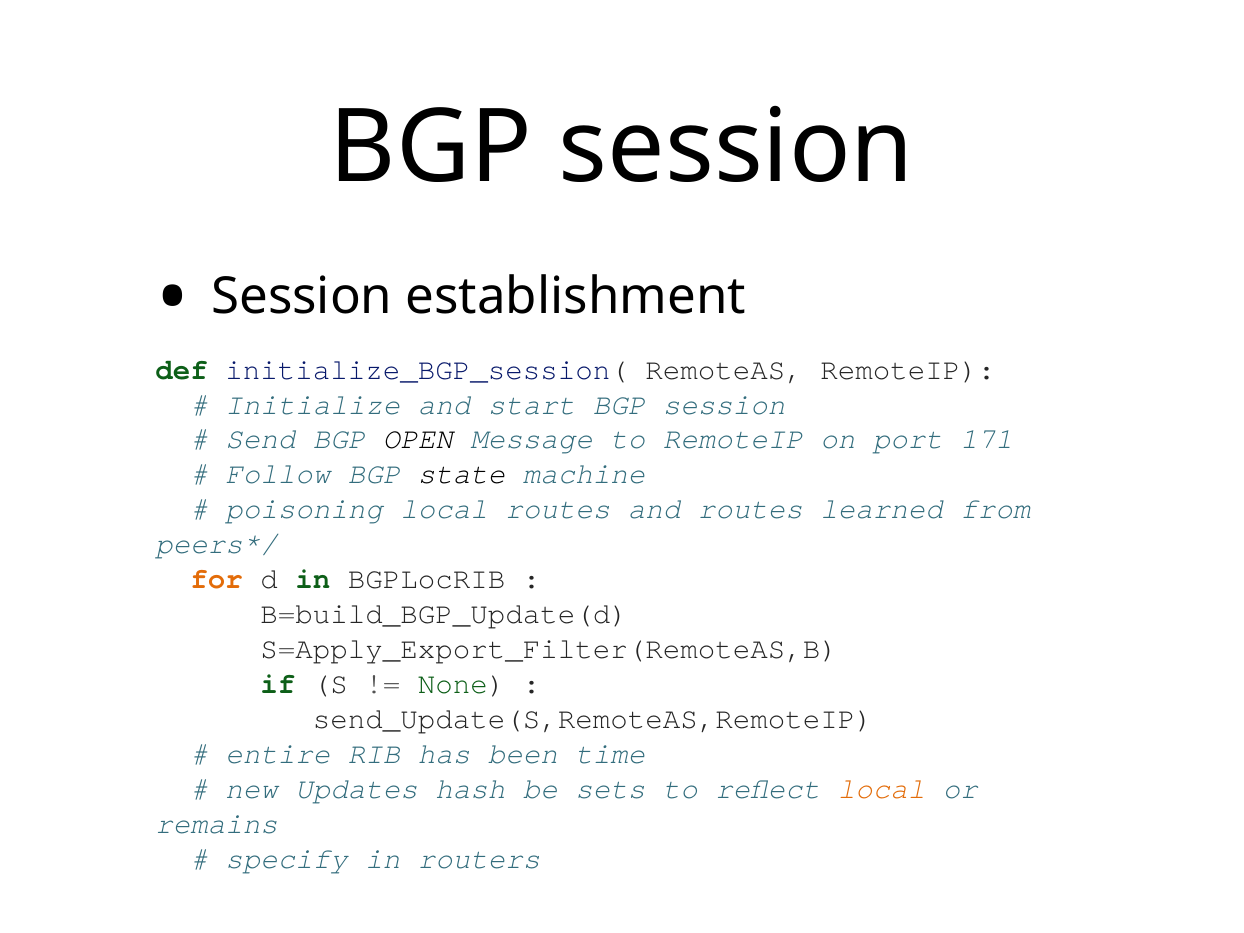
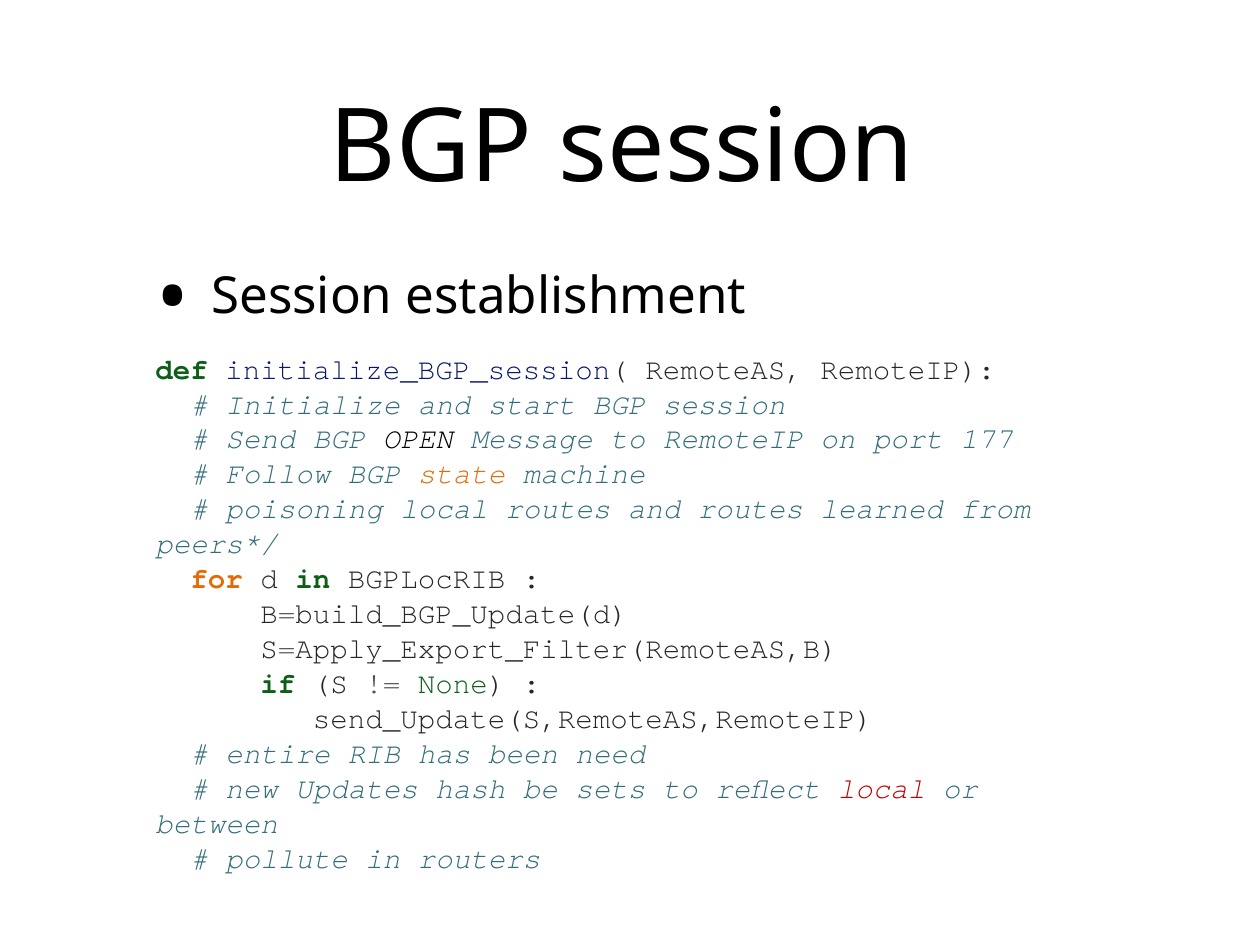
171: 171 -> 177 (987, 439)
state colour: black -> orange (462, 474)
time: time -> need (610, 754)
local colour: orange -> red (882, 789)
remains: remains -> between (217, 824)
specify: specify -> pollute (287, 859)
